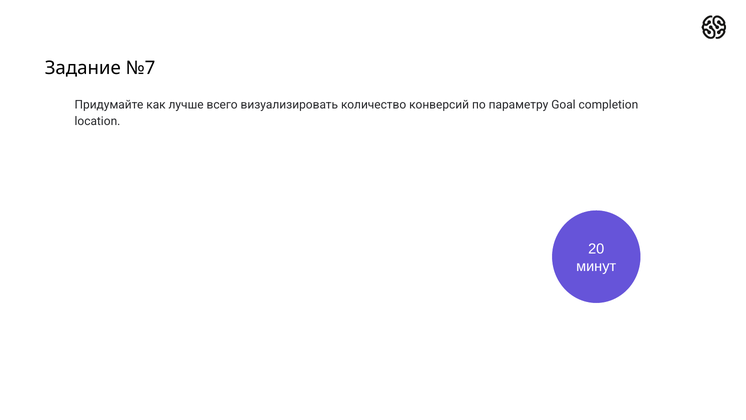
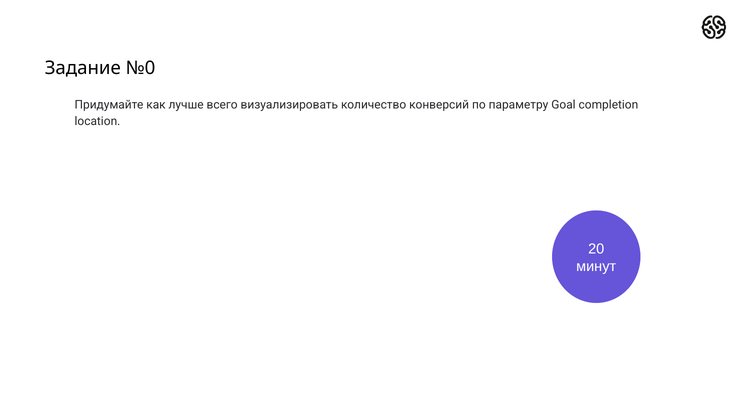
№7: №7 -> №0 (141, 68)
